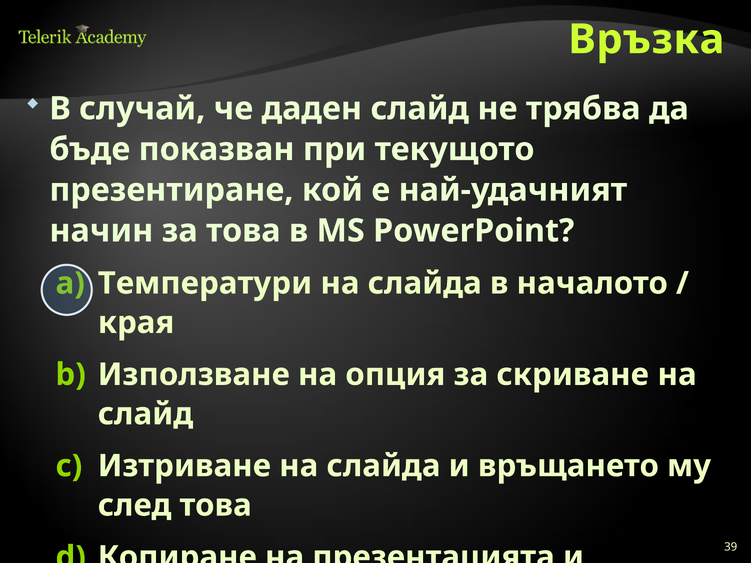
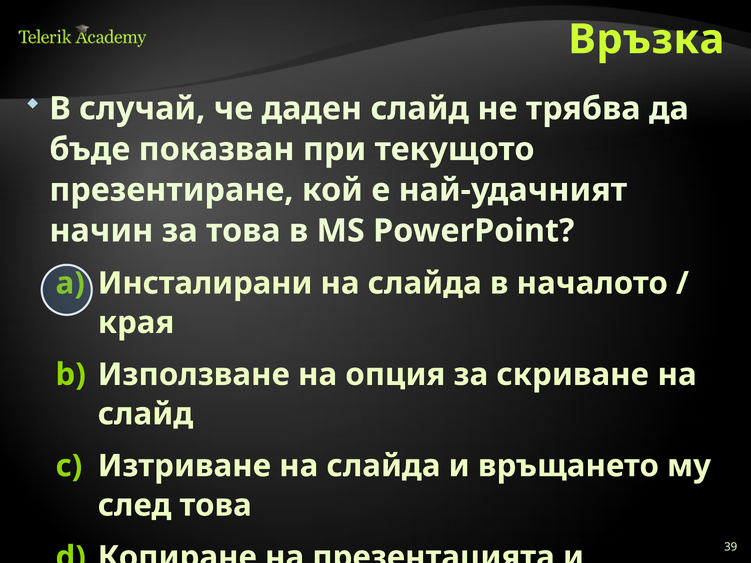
Температури: Температури -> Инсталирани (205, 283)
